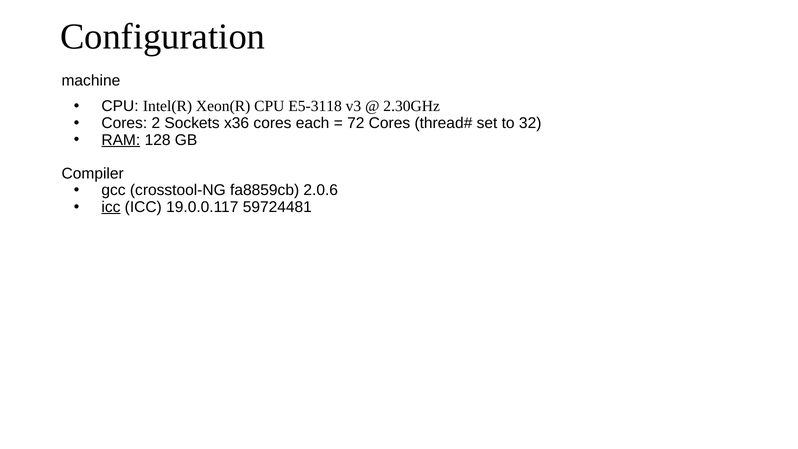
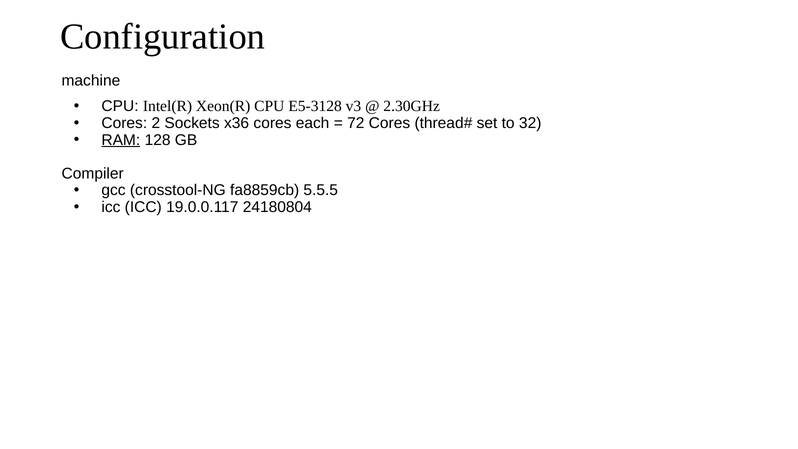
E5-3118: E5-3118 -> E5-3128 (315, 106)
2.0.6: 2.0.6 -> 5.5.5 (321, 190)
icc underline: present -> none (111, 207)
59724481: 59724481 -> 24180804 (277, 207)
